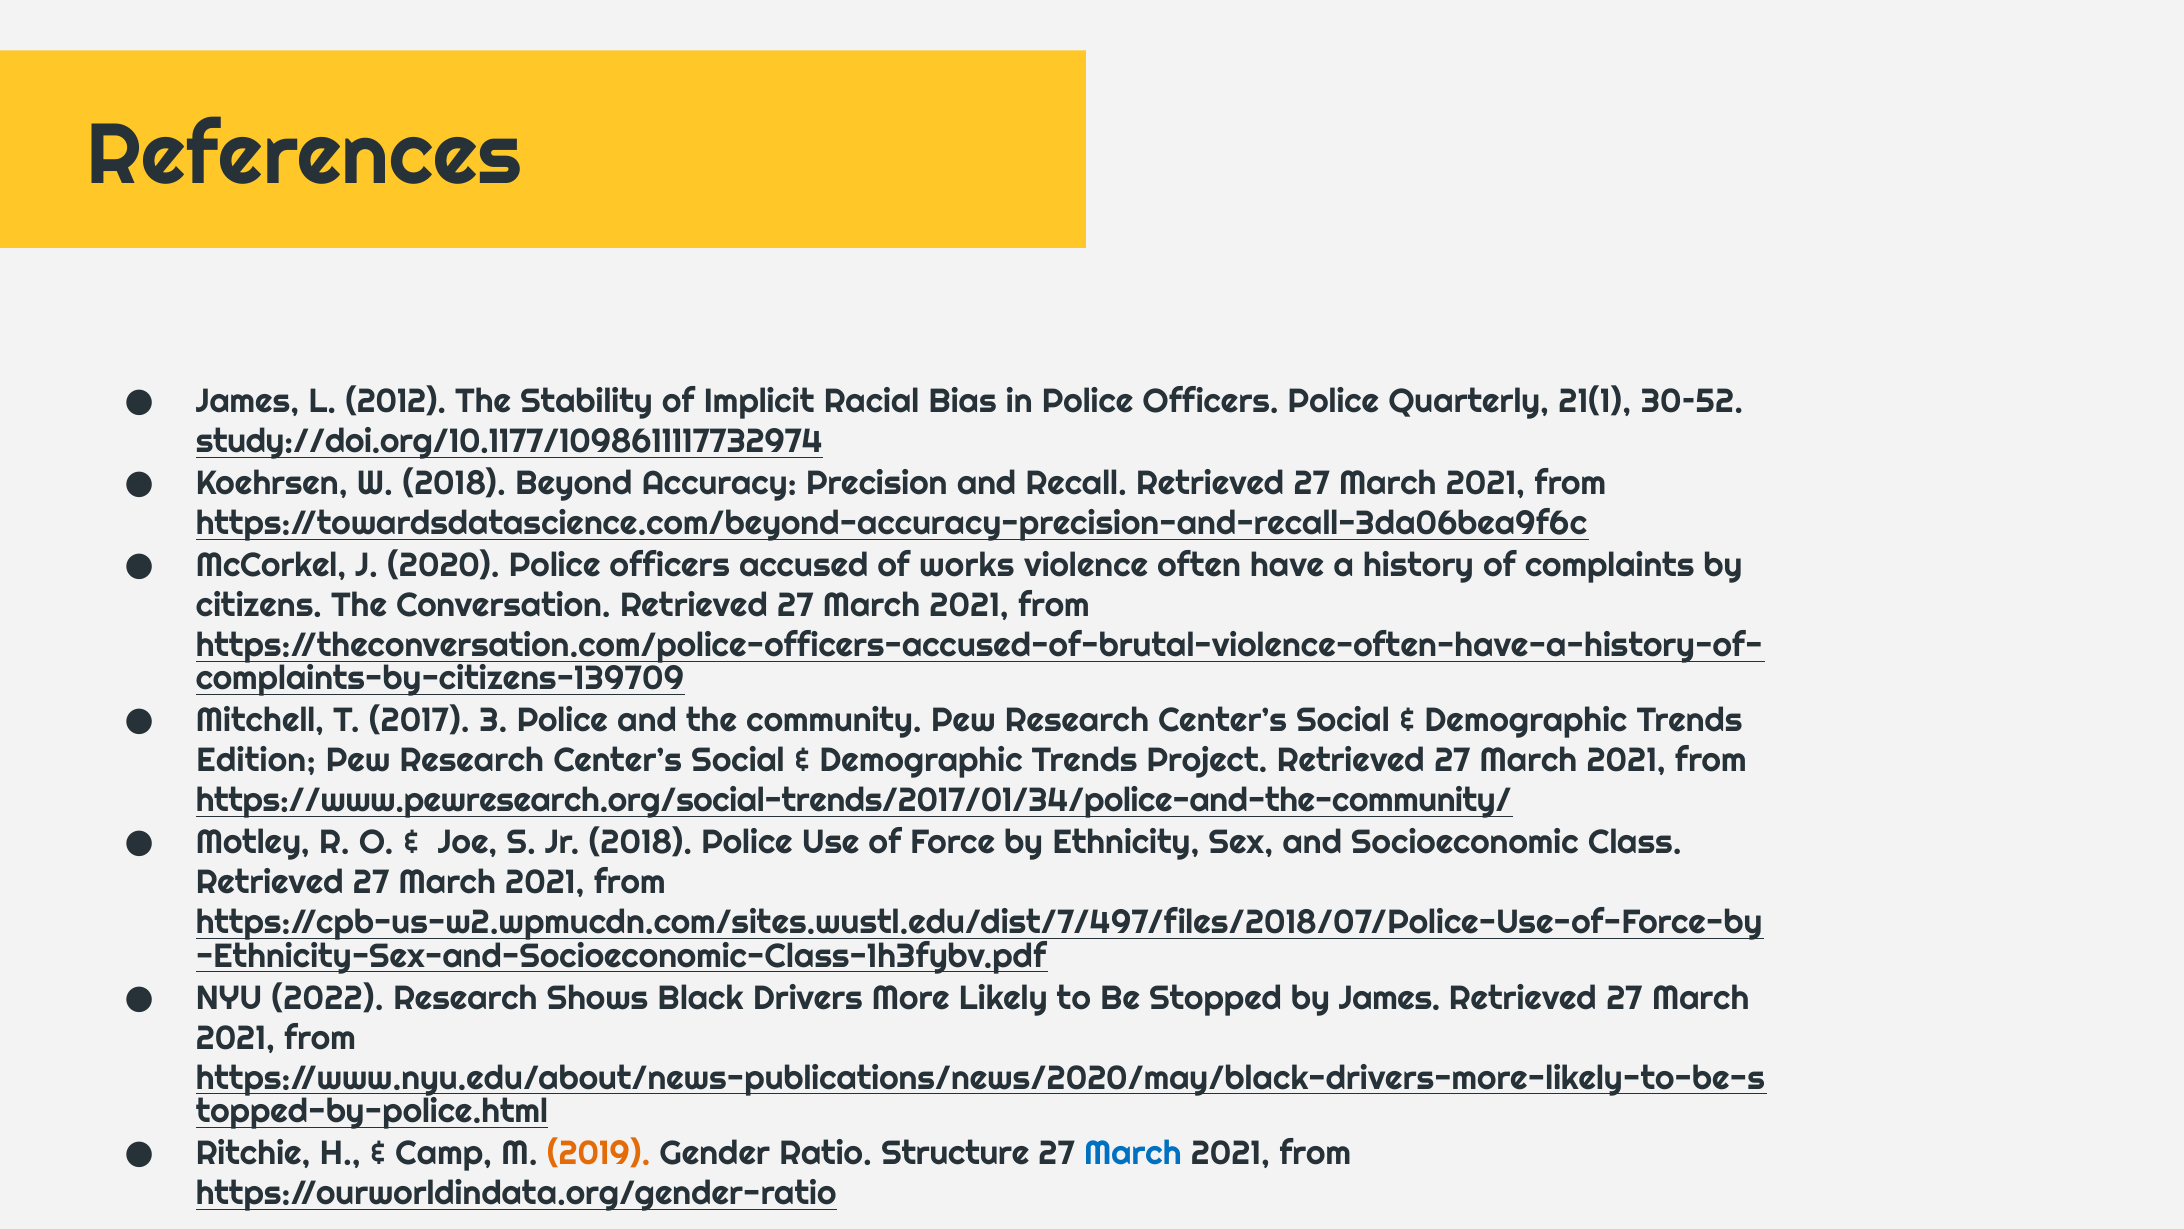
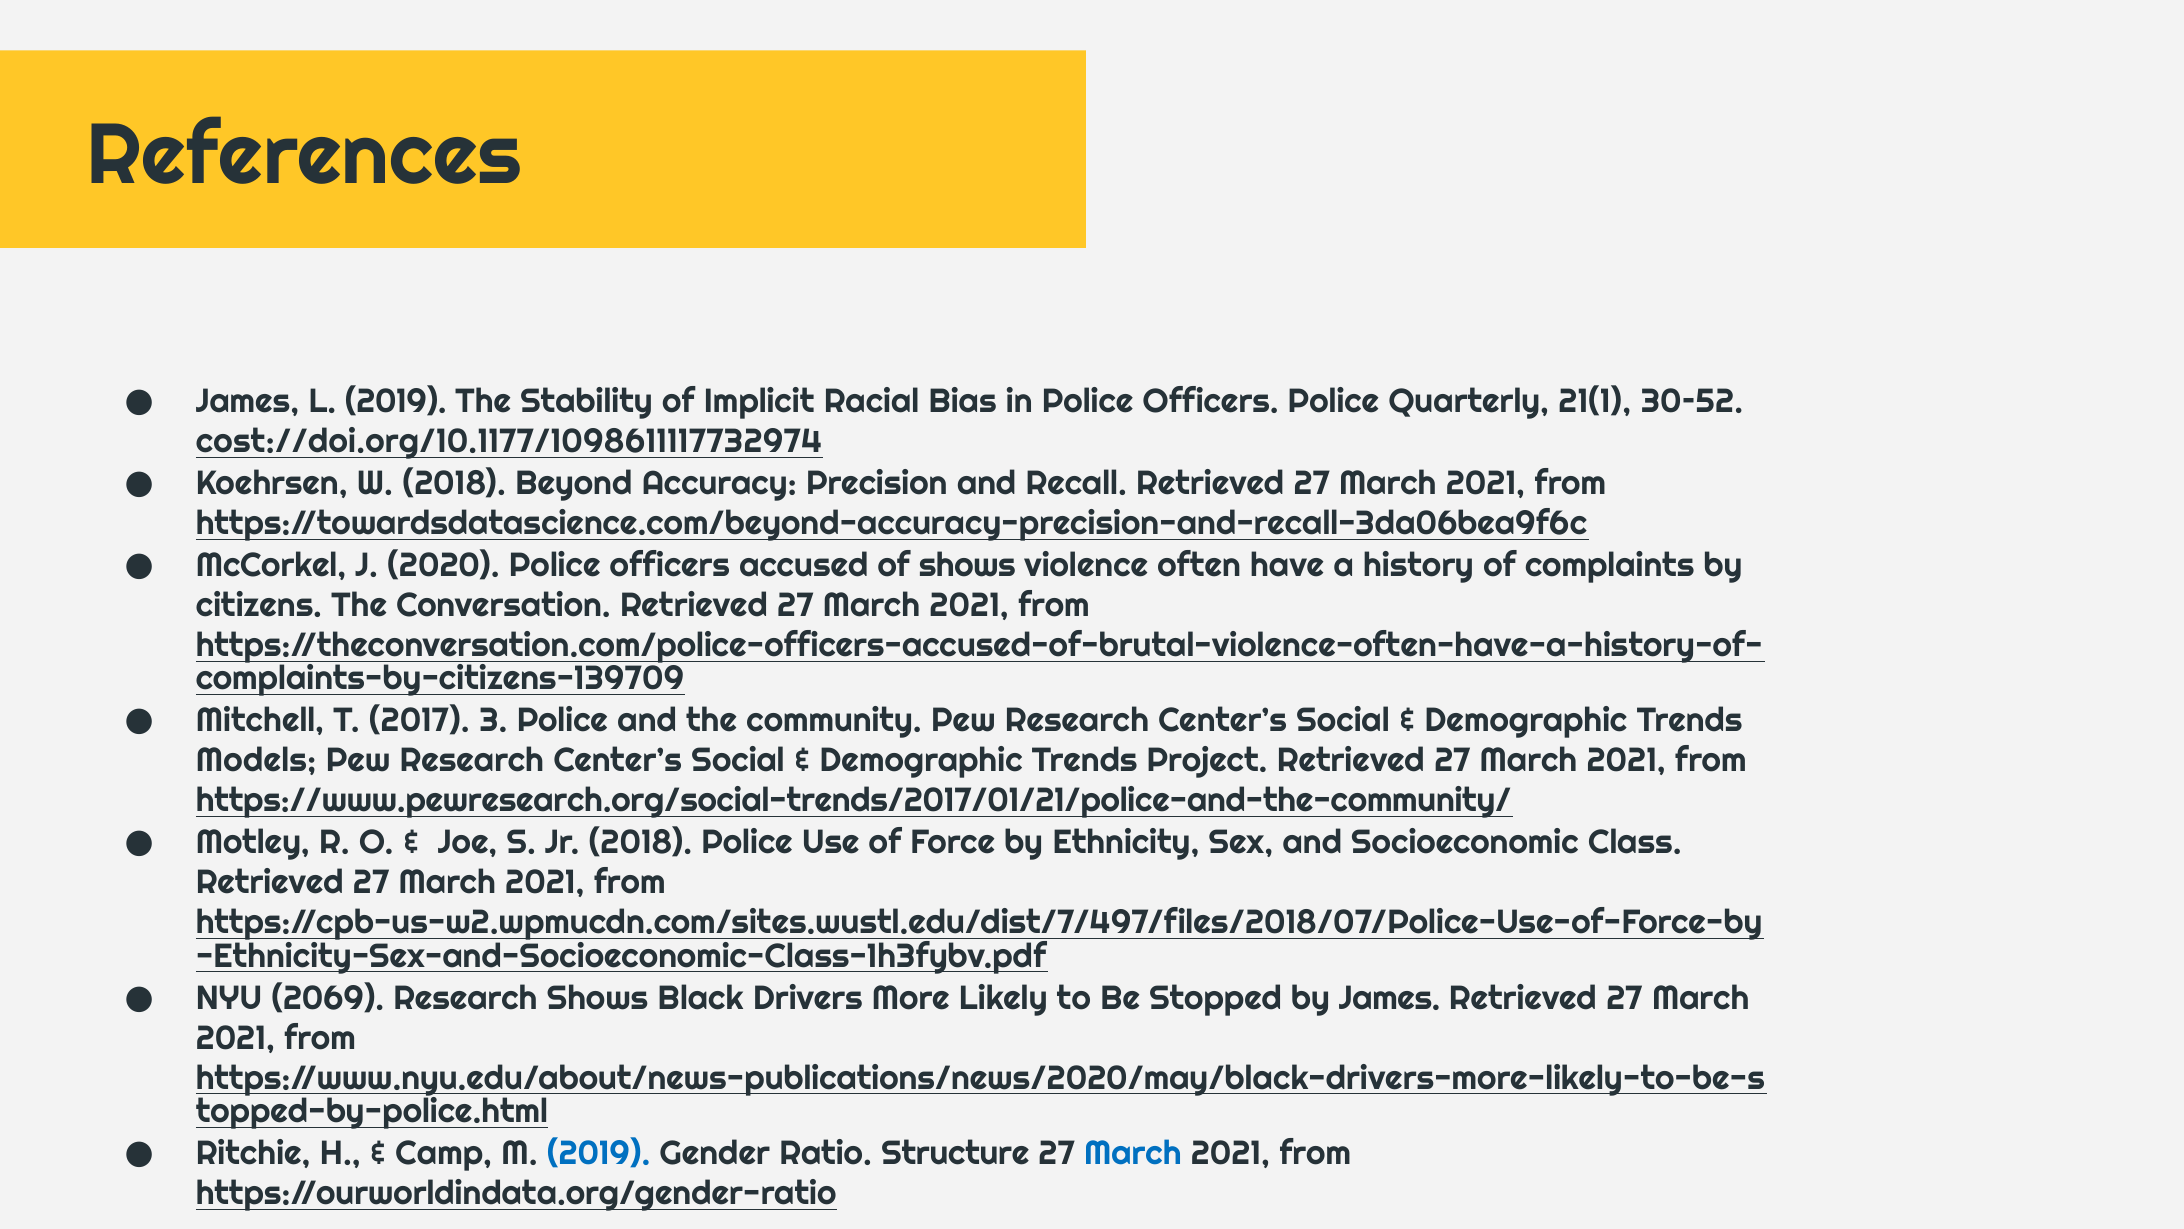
L 2012: 2012 -> 2019 (396, 401)
study://doi.org/10.1177/1098611117732974: study://doi.org/10.1177/1098611117732974 -> cost://doi.org/10.1177/1098611117732974 (509, 441)
of works: works -> shows (967, 565)
Edition: Edition -> Models (256, 761)
https://www.pewresearch.org/social-trends/2017/01/34/police-and-the-community/: https://www.pewresearch.org/social-trends/2017/01/34/police-and-the-community/ -> https://www.pewresearch.org/social-trends/2017/01/21/police-and-the-community/ (854, 801)
2022: 2022 -> 2069 (328, 998)
2019 colour: orange -> blue (599, 1153)
